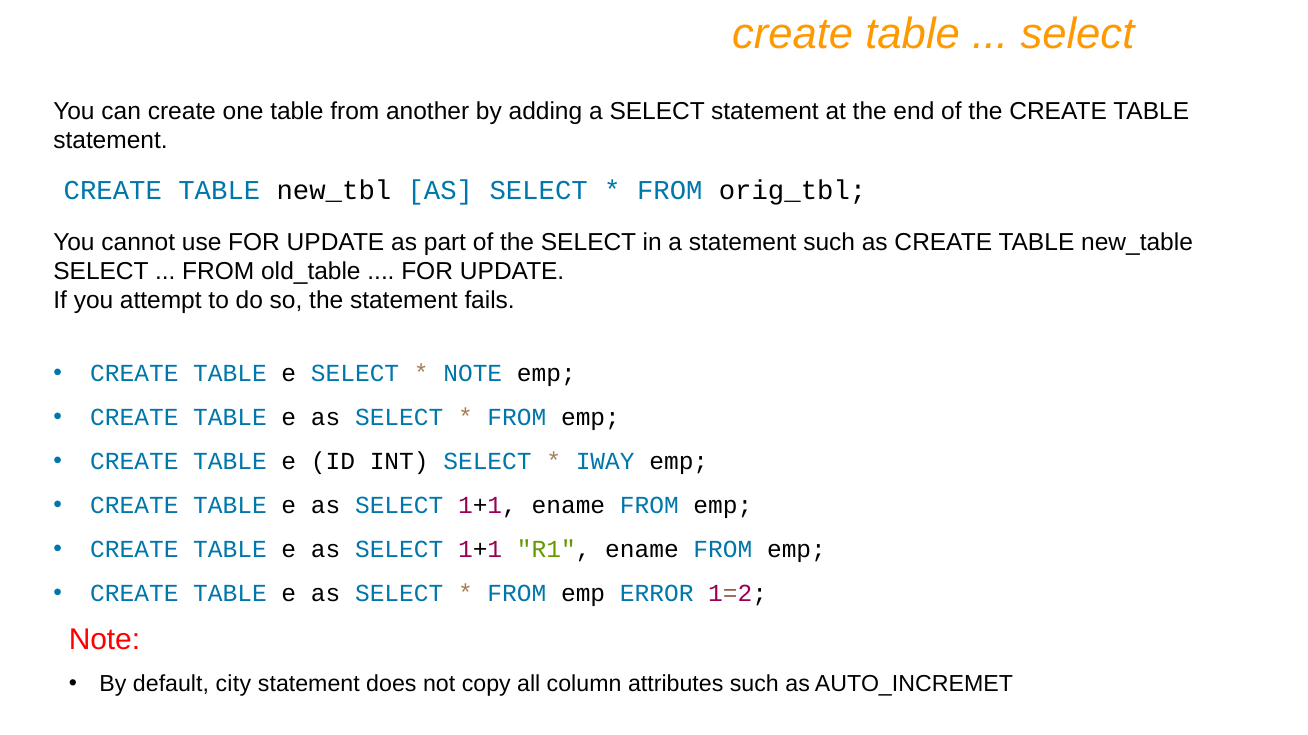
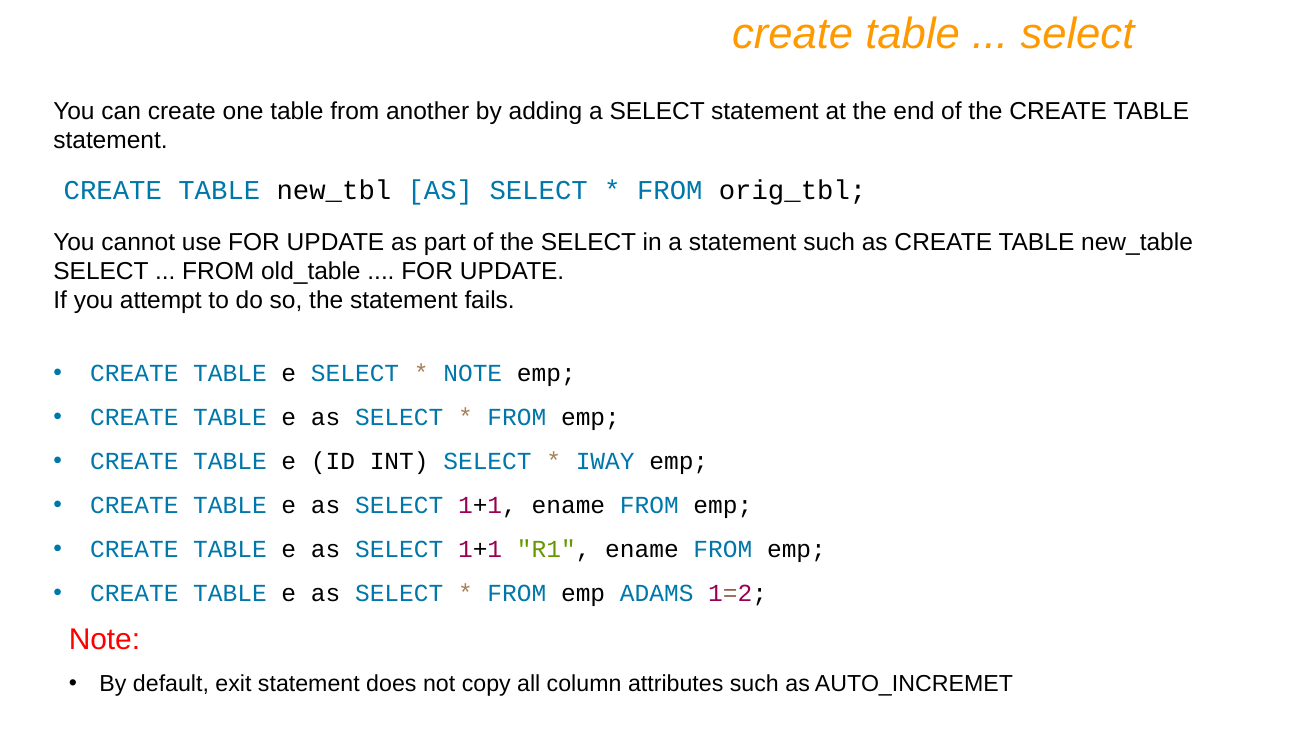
ERROR: ERROR -> ADAMS (657, 594)
city: city -> exit (234, 684)
